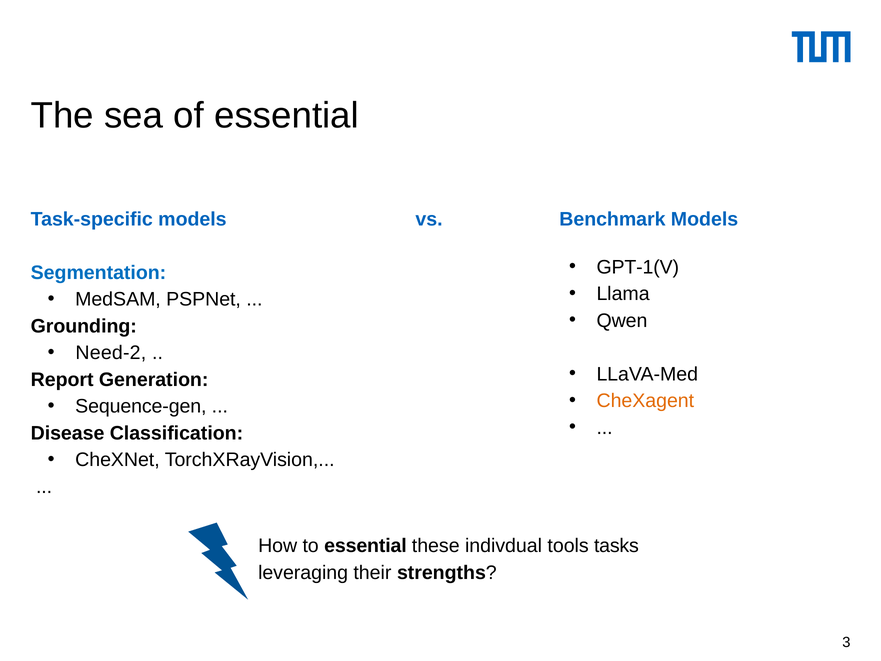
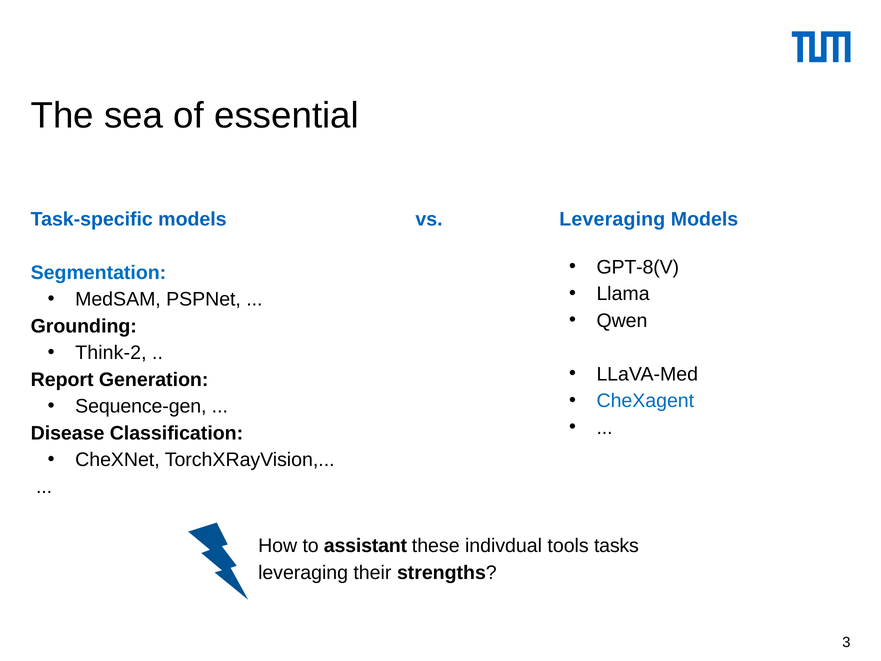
vs Benchmark: Benchmark -> Leveraging (612, 219)
GPT-1(V: GPT-1(V -> GPT-8(V (638, 267)
Need-2: Need-2 -> Think-2 (111, 353)
CheXagent colour: orange -> blue (645, 401)
to essential: essential -> assistant (365, 546)
